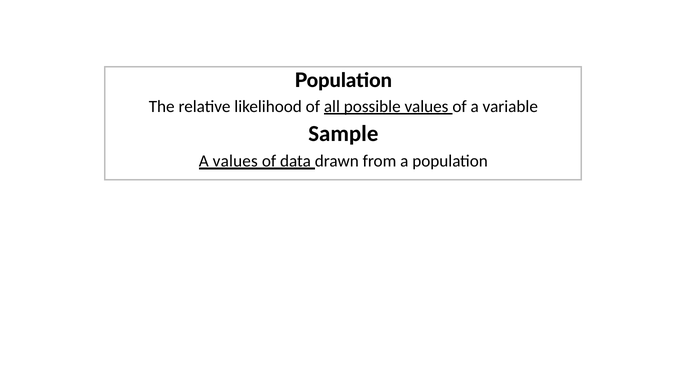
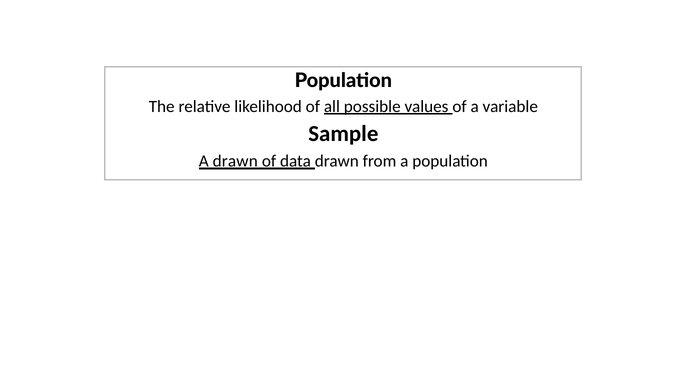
A values: values -> drawn (235, 161)
